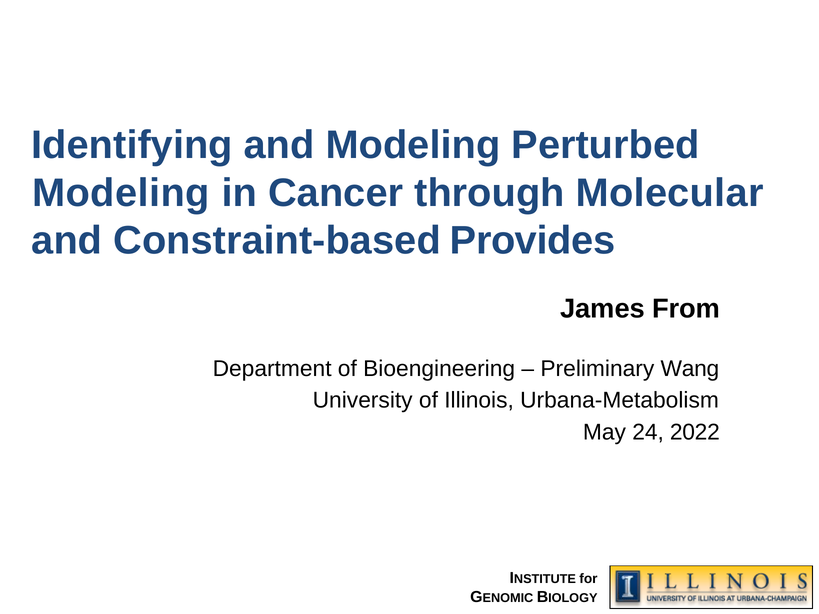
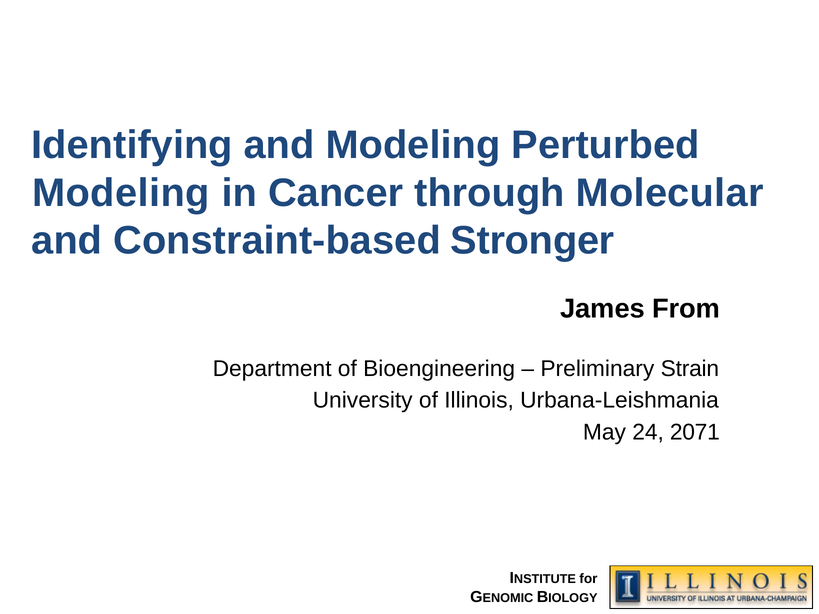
Provides: Provides -> Stronger (532, 241)
Wang: Wang -> Strain (690, 369)
Urbana-Metabolism: Urbana-Metabolism -> Urbana-Leishmania (620, 401)
2022: 2022 -> 2071 (695, 432)
